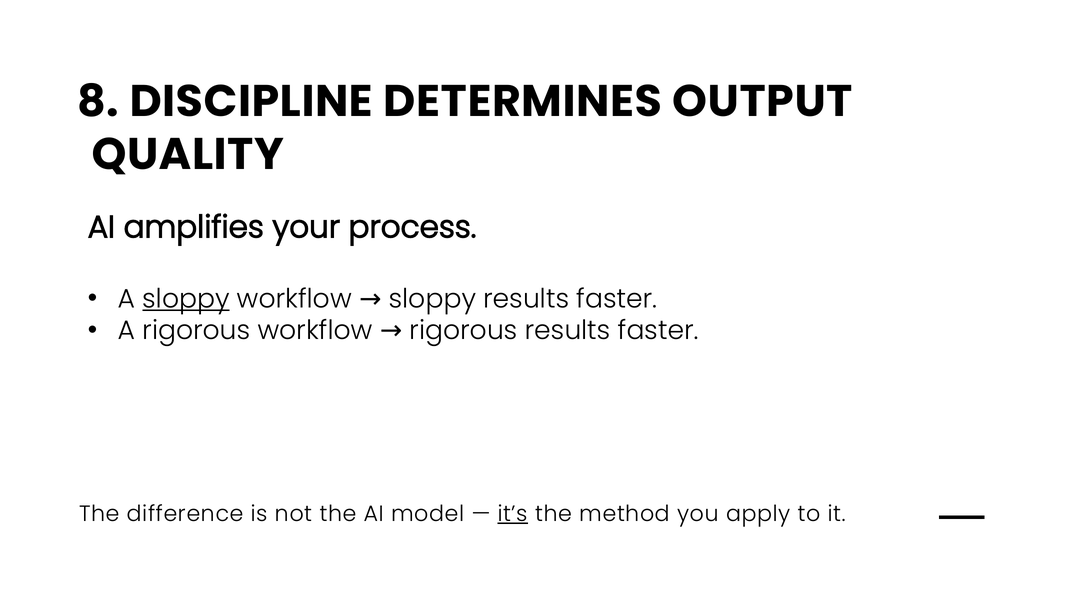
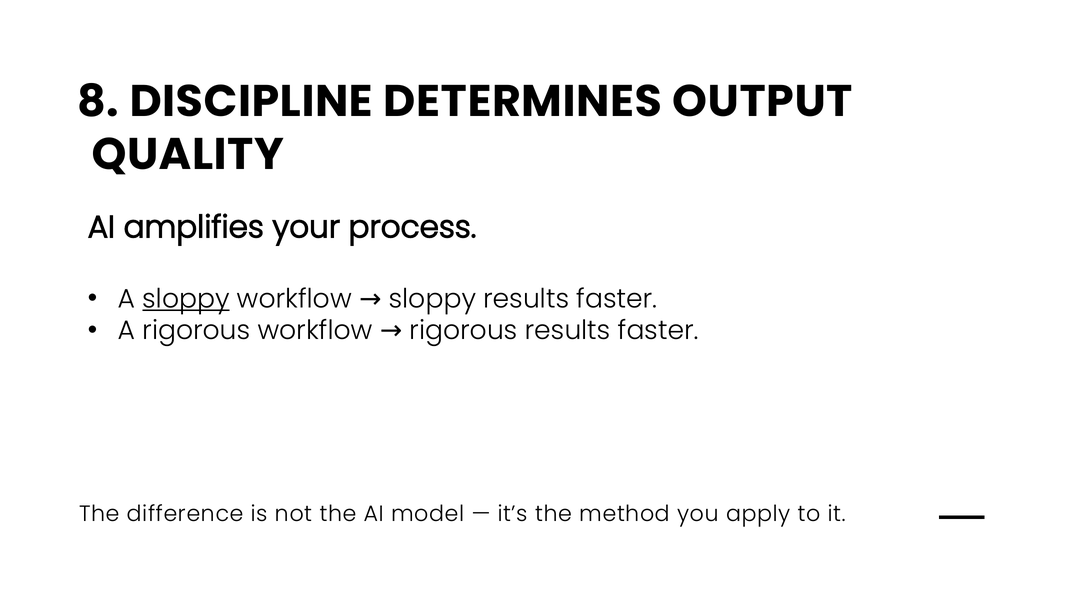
it’s underline: present -> none (513, 514)
